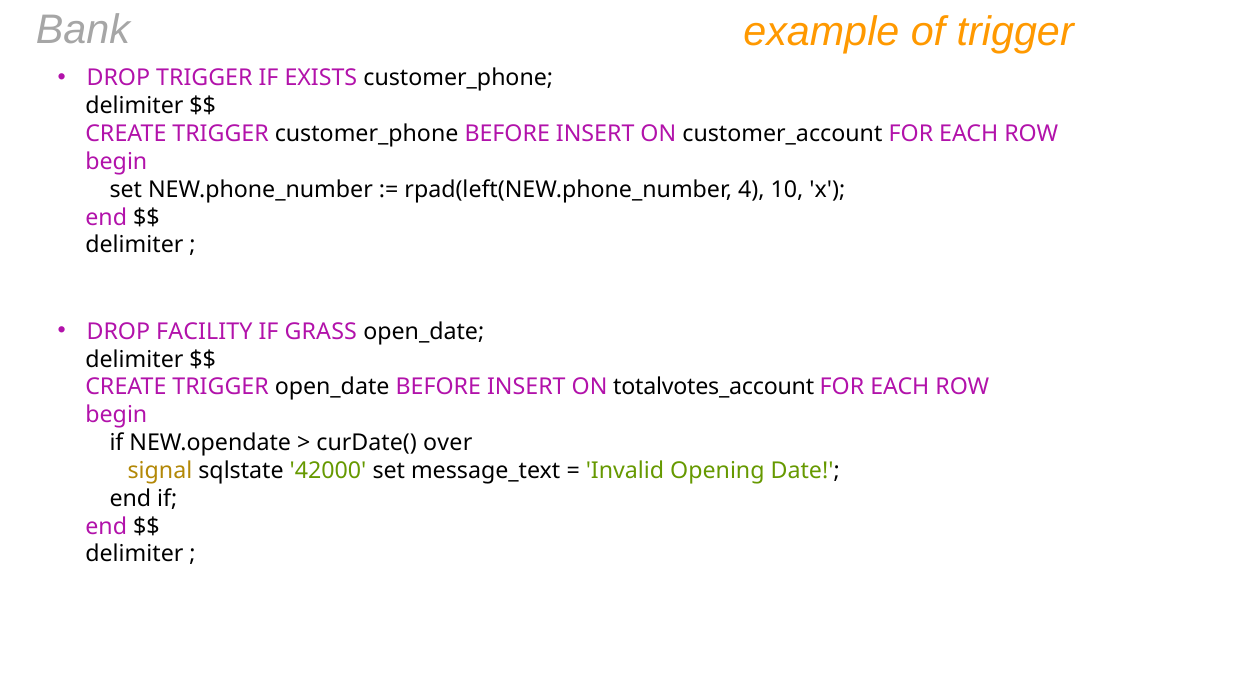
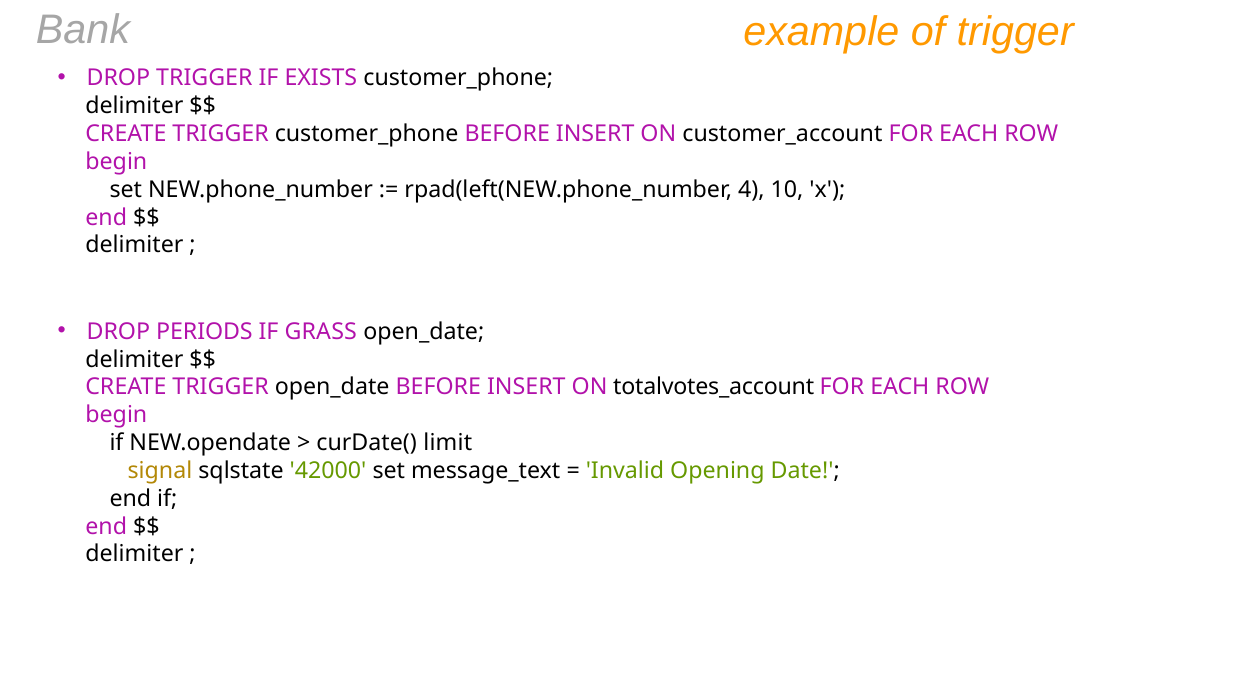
FACILITY: FACILITY -> PERIODS (204, 332)
over: over -> limit (448, 443)
